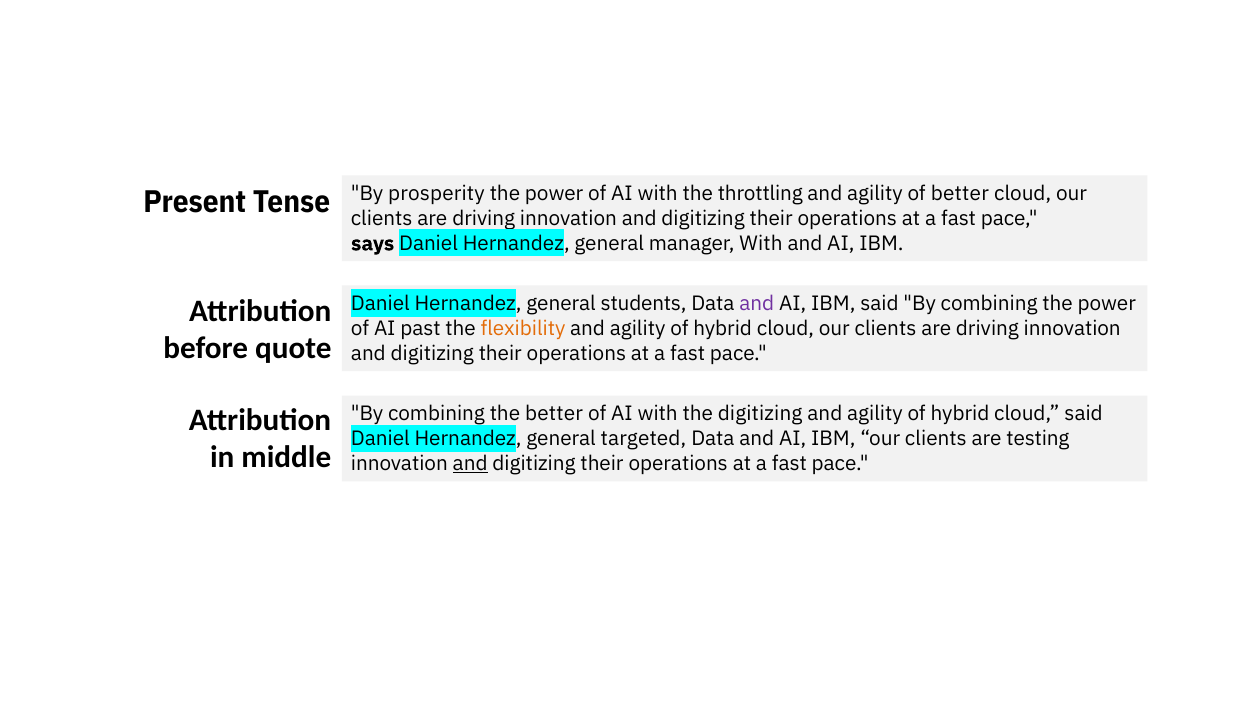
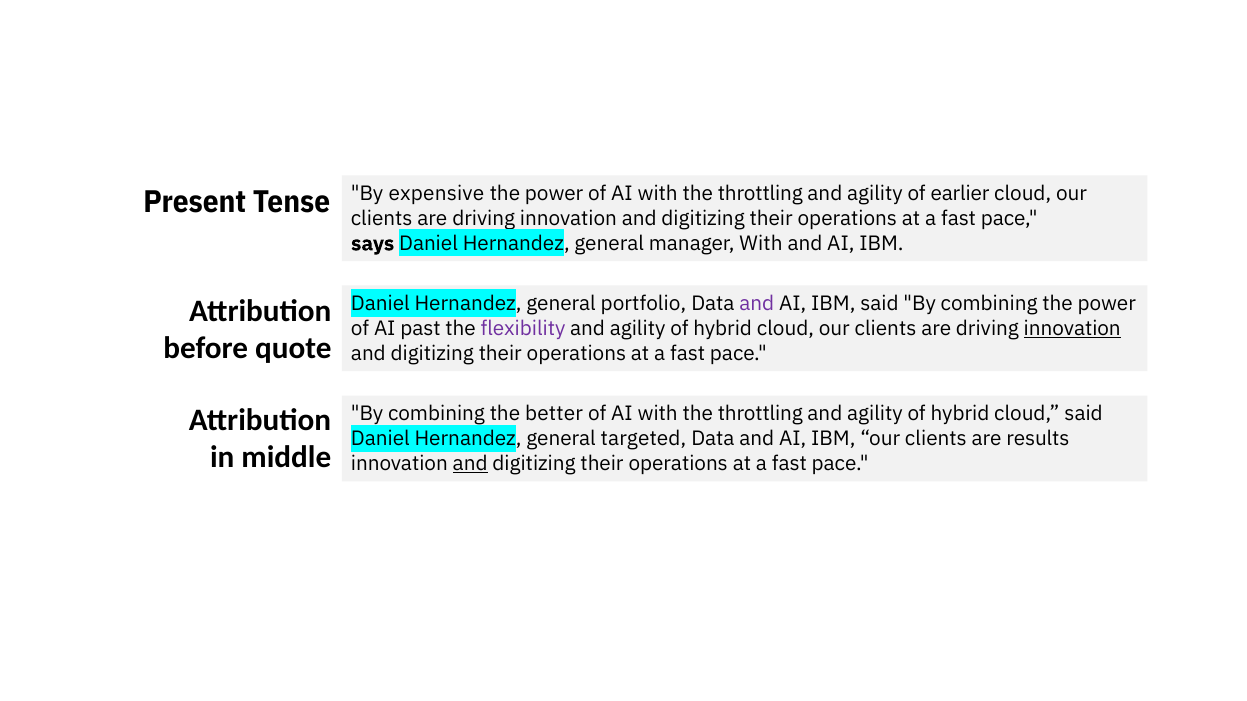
prosperity: prosperity -> expensive (436, 194)
of better: better -> earlier (960, 194)
students: students -> portfolio (643, 304)
flexibility colour: orange -> purple (523, 329)
innovation underline: none -> present (1072, 329)
digitizing: digitizing -> throttling (760, 414)
testing: testing -> results (1038, 439)
